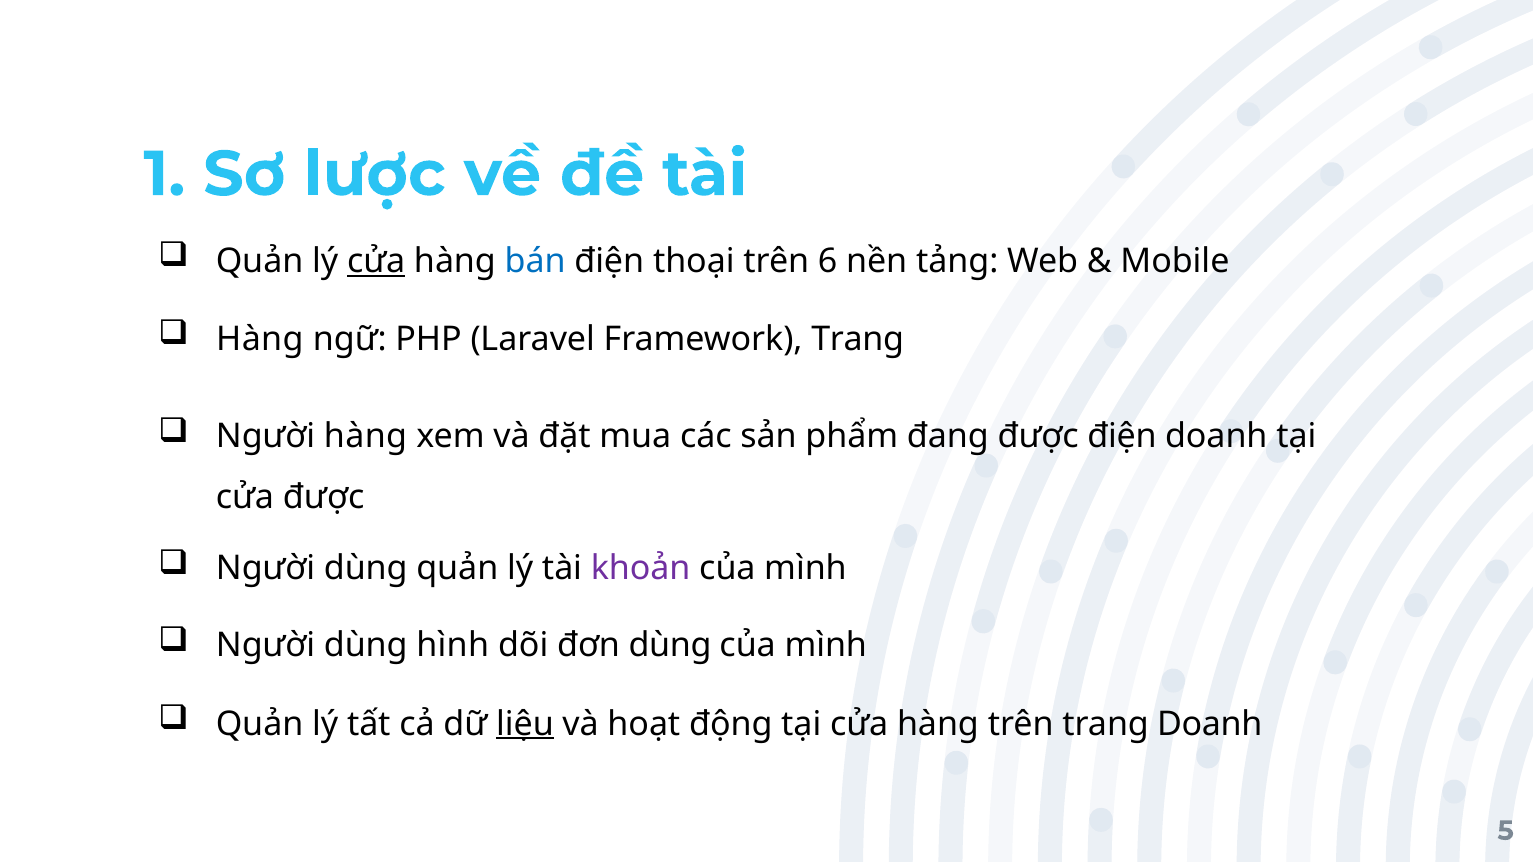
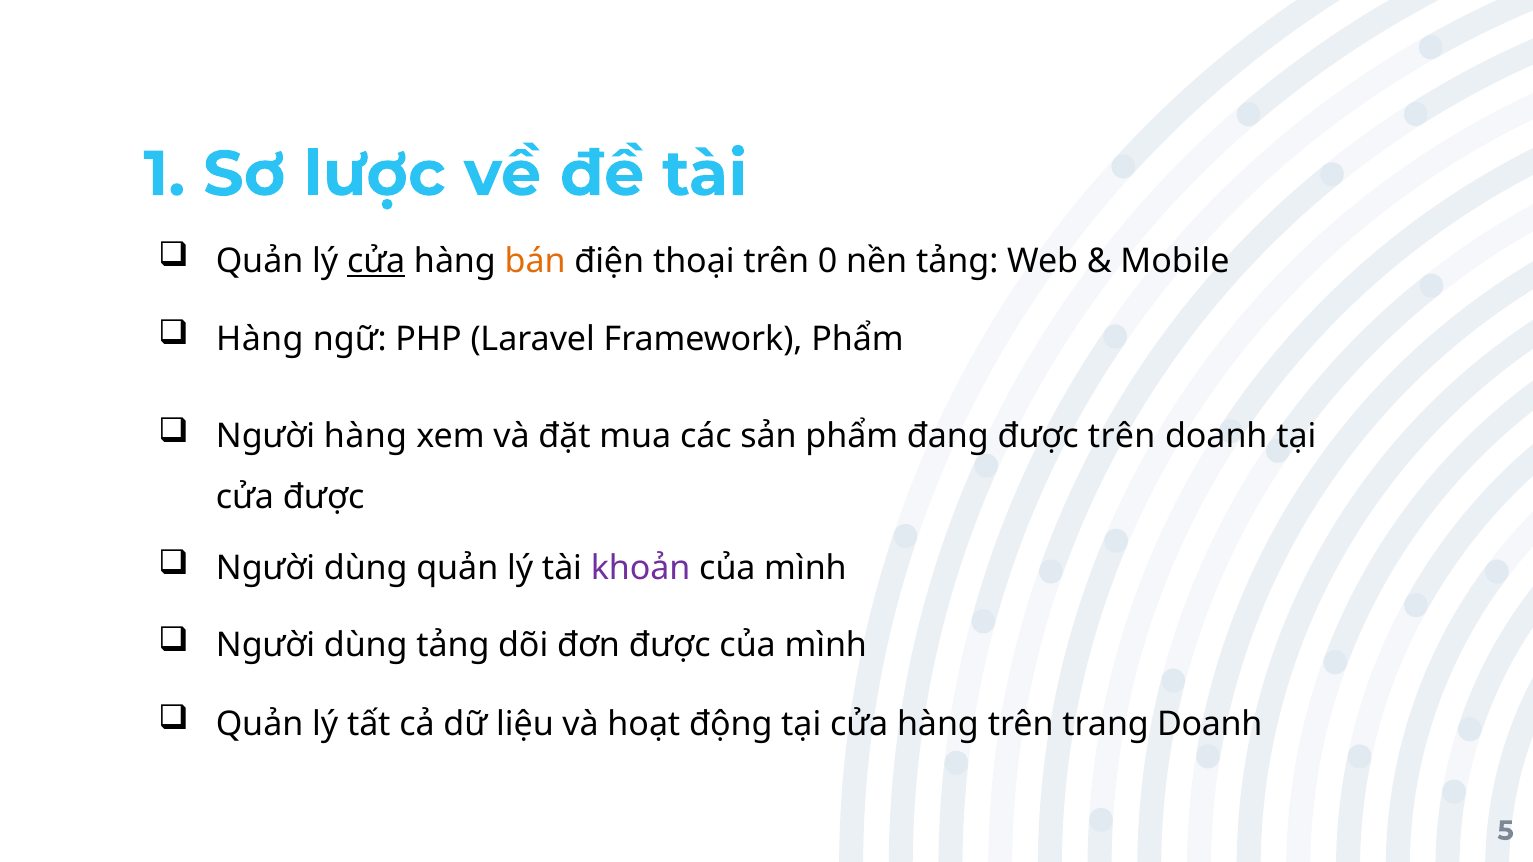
bán colour: blue -> orange (535, 261)
6: 6 -> 0 (828, 261)
Framework Trang: Trang -> Phẩm (858, 339)
được điện: điện -> trên (1122, 437)
dùng hình: hình -> tảng (453, 646)
đơn dùng: dùng -> được (670, 646)
liệu underline: present -> none (525, 724)
